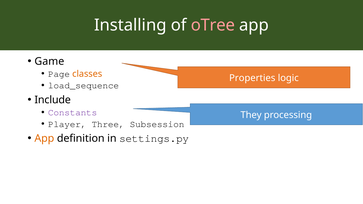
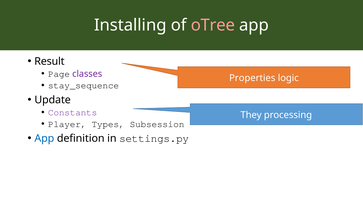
Game: Game -> Result (49, 61)
classes colour: orange -> purple (87, 74)
load_sequence: load_sequence -> stay_sequence (83, 86)
Include: Include -> Update (53, 100)
Three: Three -> Types (108, 124)
App colour: orange -> blue (44, 139)
